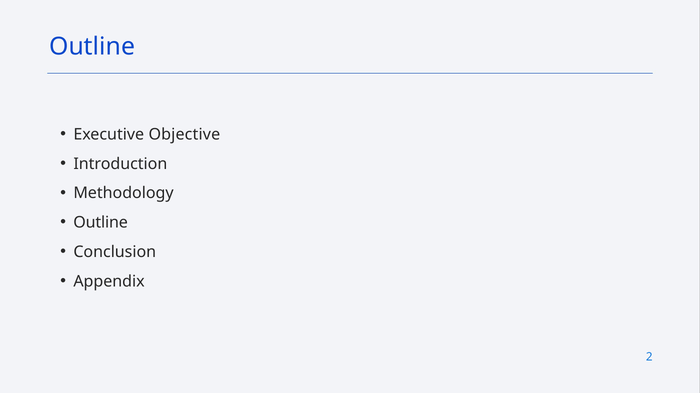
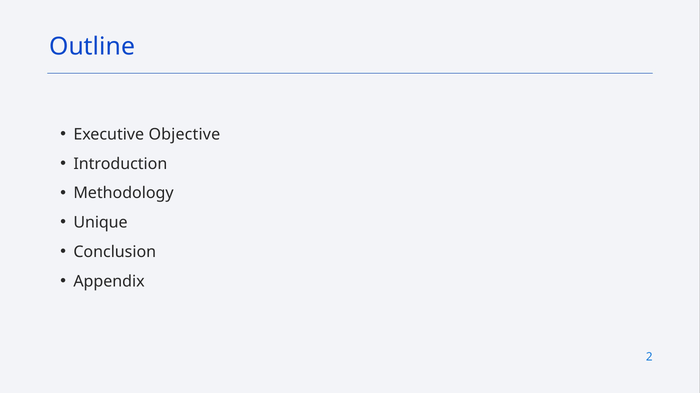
Outline: Outline -> Unique (101, 223)
